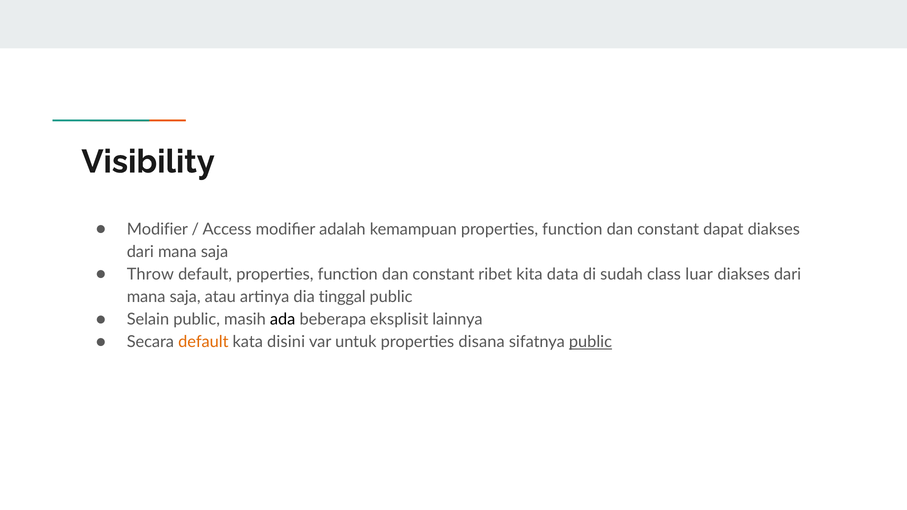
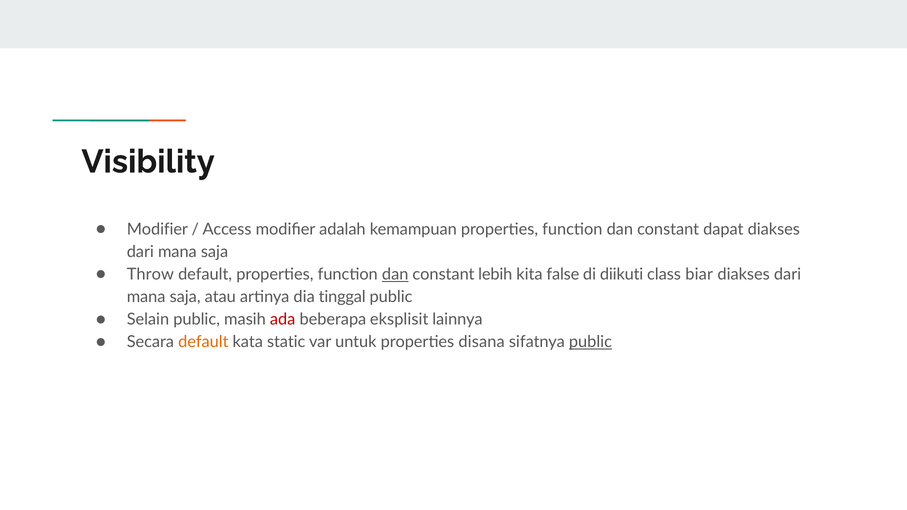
dan underline: none -> present (395, 274)
ribet: ribet -> lebih (495, 274)
data: data -> false (563, 274)
sudah: sudah -> diikuti (622, 274)
luar: luar -> biar (699, 274)
ada colour: black -> red (283, 320)
disini: disini -> static (286, 342)
